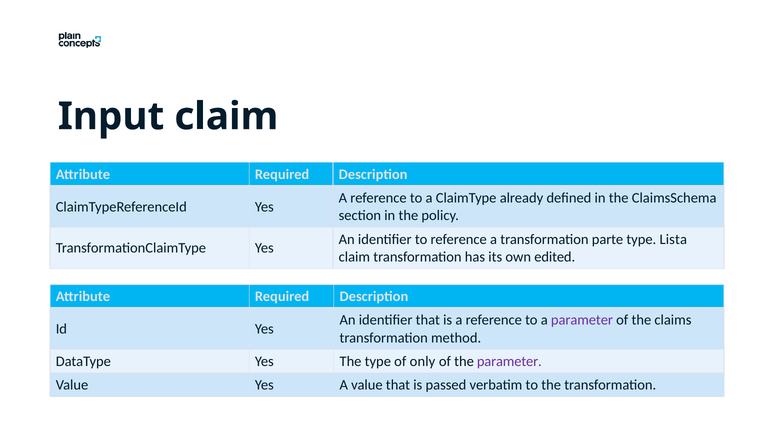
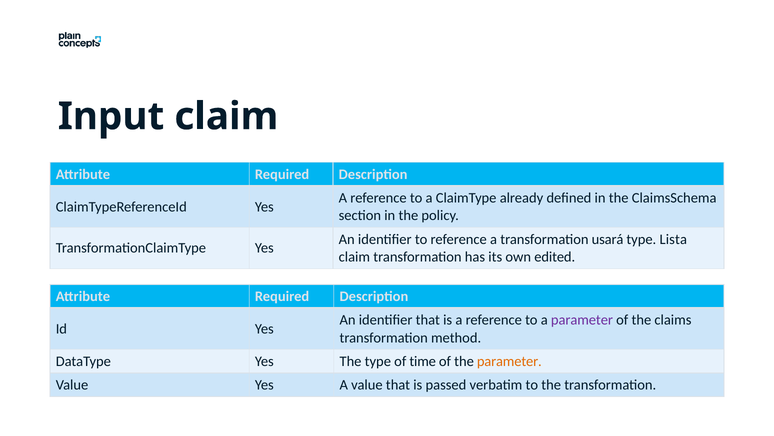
parte: parte -> usará (608, 239)
only: only -> time (423, 361)
parameter colour: purple -> orange (509, 361)
